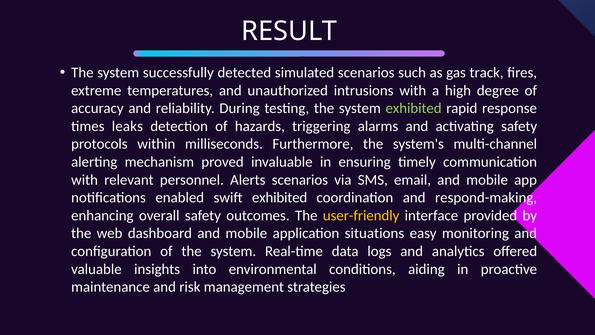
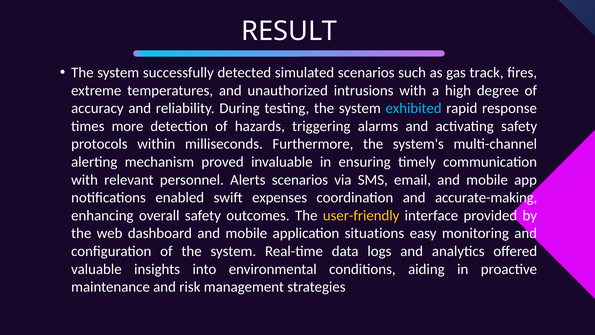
exhibited colour: light green -> light blue (414, 108)
leaks: leaks -> more (128, 126)
swift exhibited: exhibited -> expenses (280, 197)
respond-making: respond-making -> accurate-making (486, 197)
